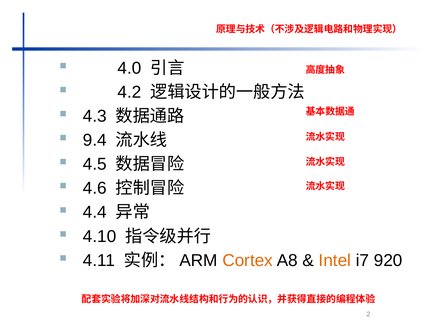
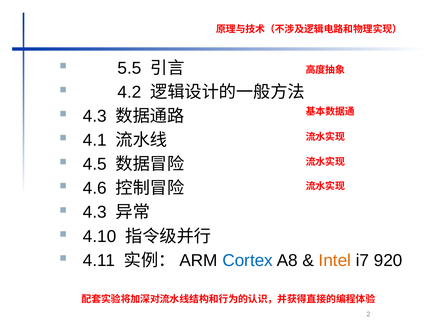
4.0: 4.0 -> 5.5 (130, 68)
9.4: 9.4 -> 4.1 (95, 140)
4.4: 4.4 -> 4.3 (95, 213)
Cortex colour: orange -> blue (248, 261)
